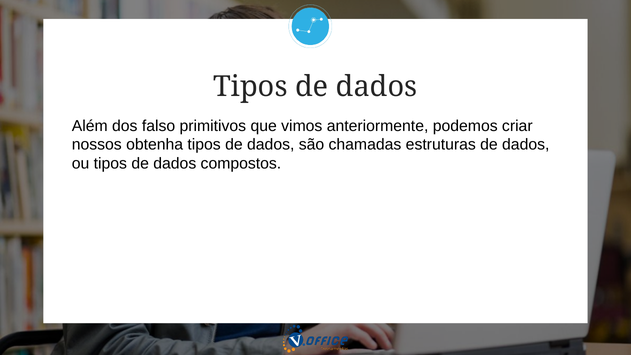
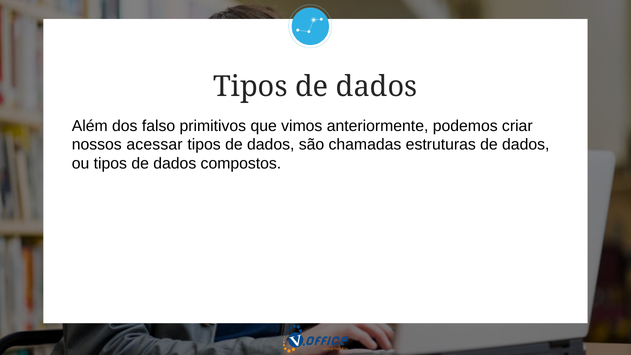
obtenha: obtenha -> acessar (155, 145)
